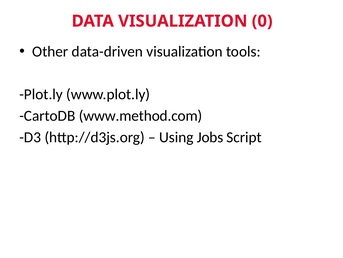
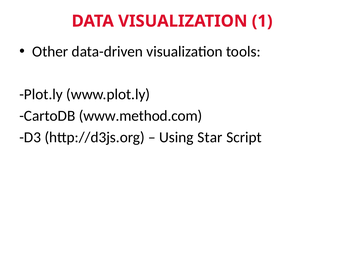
0: 0 -> 1 (262, 21)
Jobs: Jobs -> Star (210, 137)
